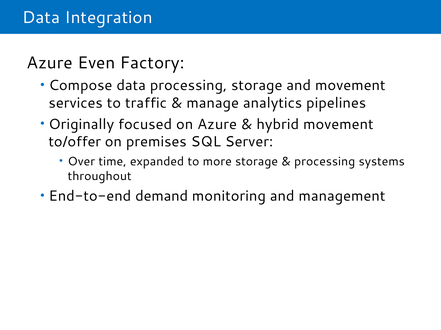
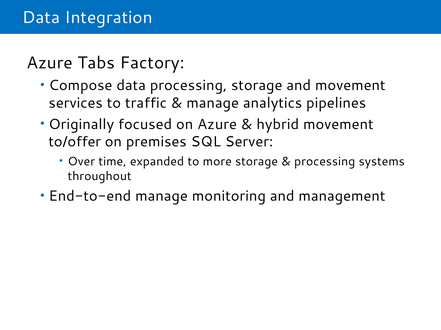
Even: Even -> Tabs (96, 63)
End-to-end demand: demand -> manage (162, 197)
